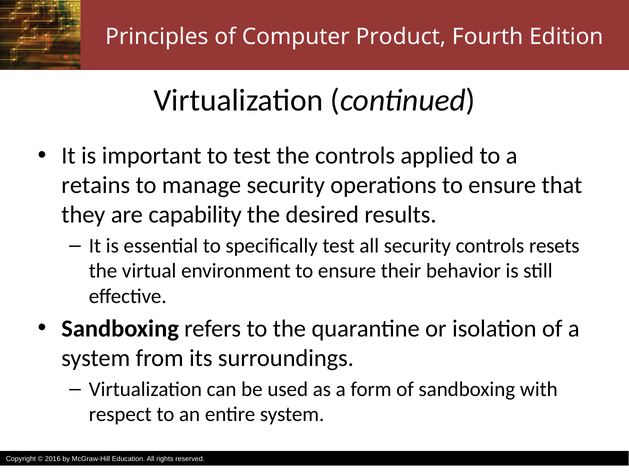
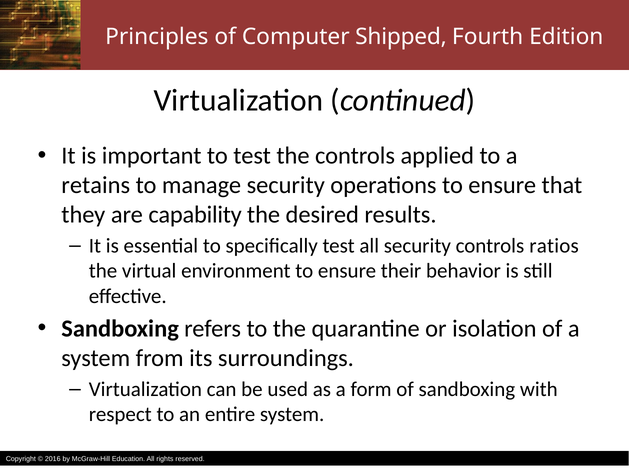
Product: Product -> Shipped (401, 37)
resets: resets -> ratios (554, 246)
